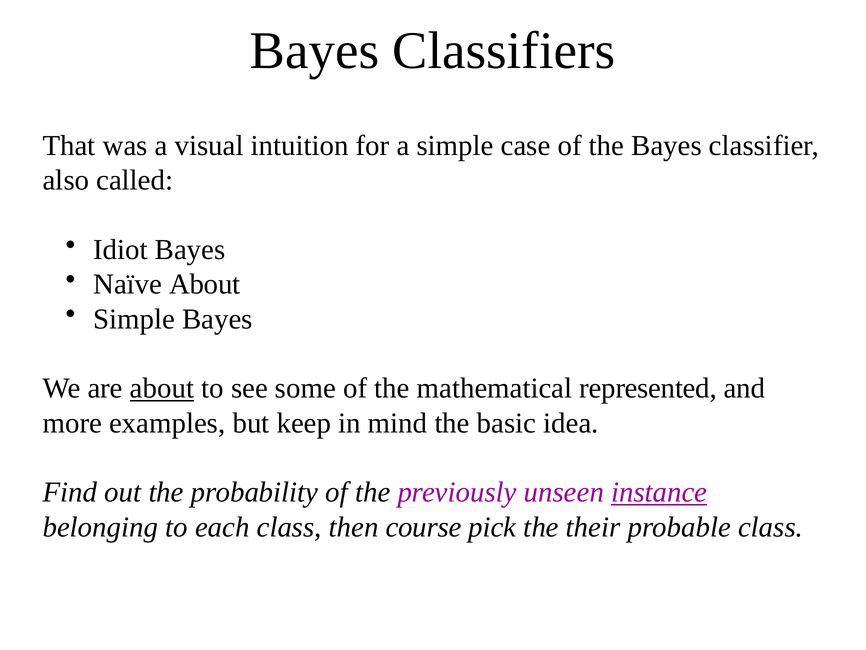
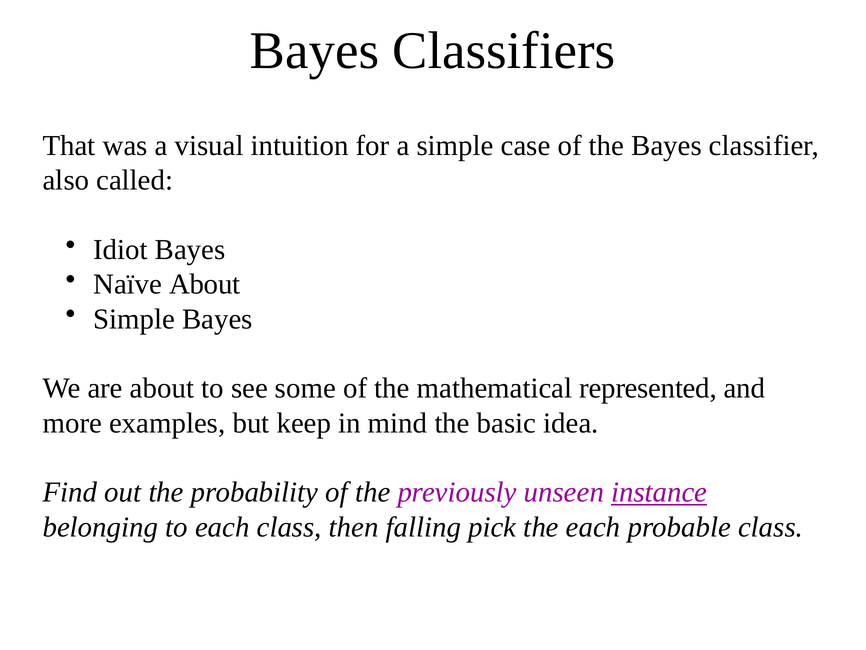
about underline: present -> none (162, 388)
course: course -> falling (423, 527)
the their: their -> each (593, 527)
